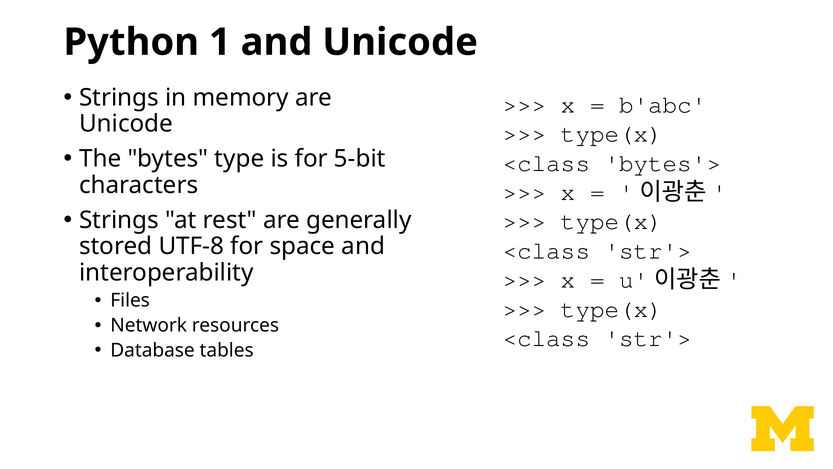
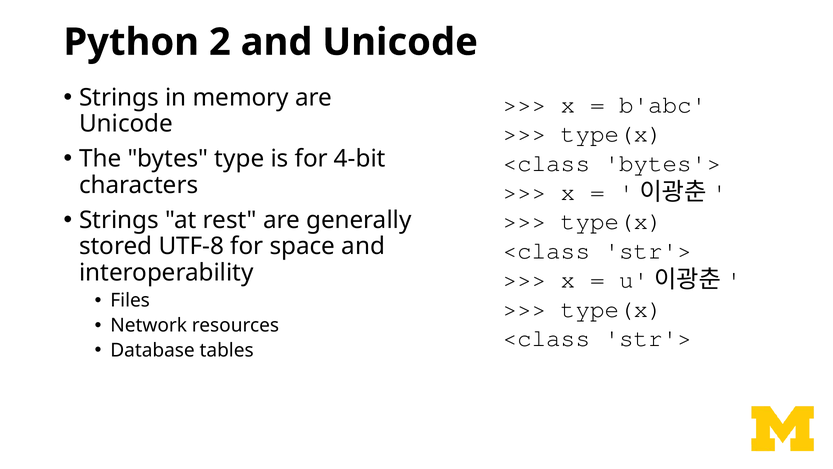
1: 1 -> 2 (220, 42)
5-bit: 5-bit -> 4-bit (360, 159)
